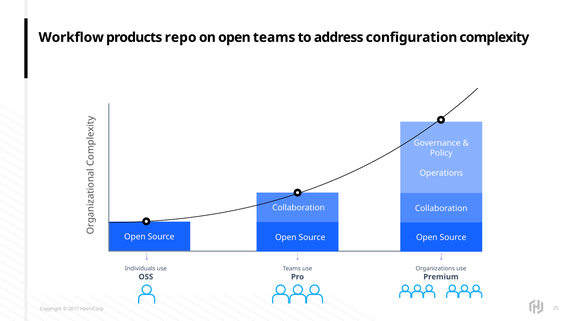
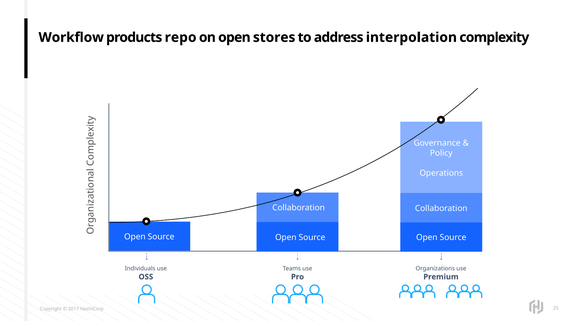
open teams: teams -> stores (274, 37)
configuration: configuration -> interpolation (411, 37)
